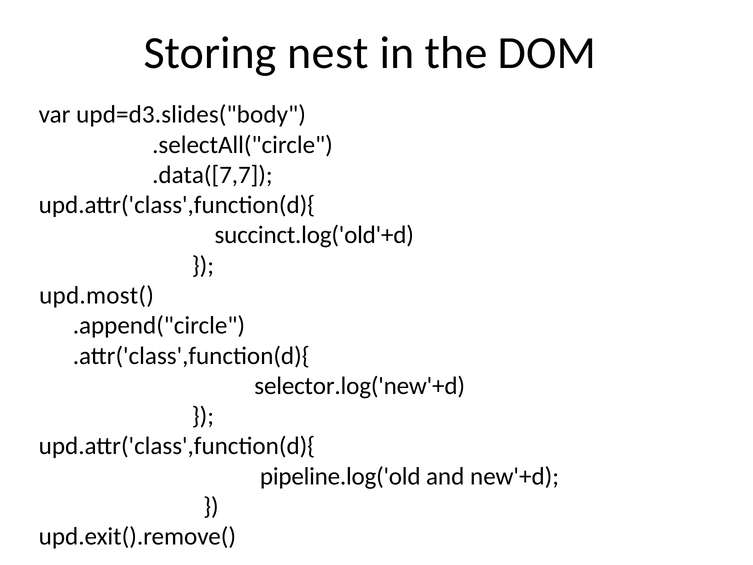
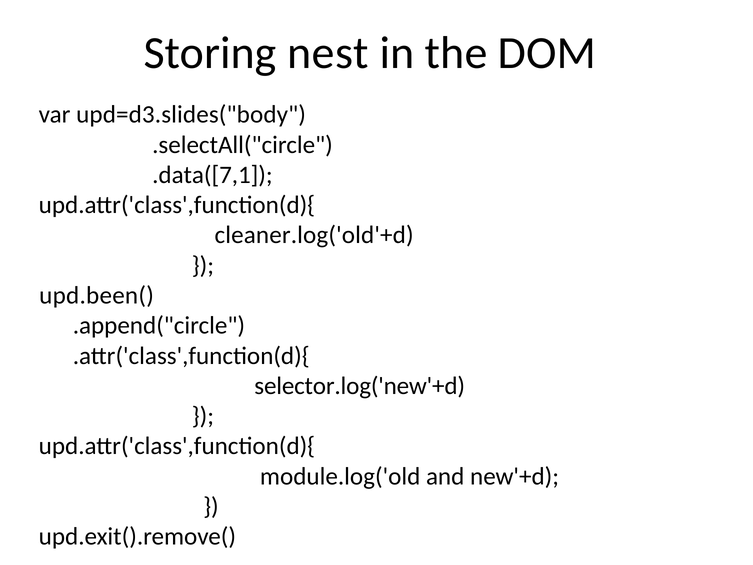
.data([7,7: .data([7,7 -> .data([7,1 (212, 175)
succinct.log('old'+d: succinct.log('old'+d -> cleaner.log('old'+d (314, 235)
upd.most(: upd.most( -> upd.been( (97, 295)
pipeline.log('old: pipeline.log('old -> module.log('old (340, 476)
